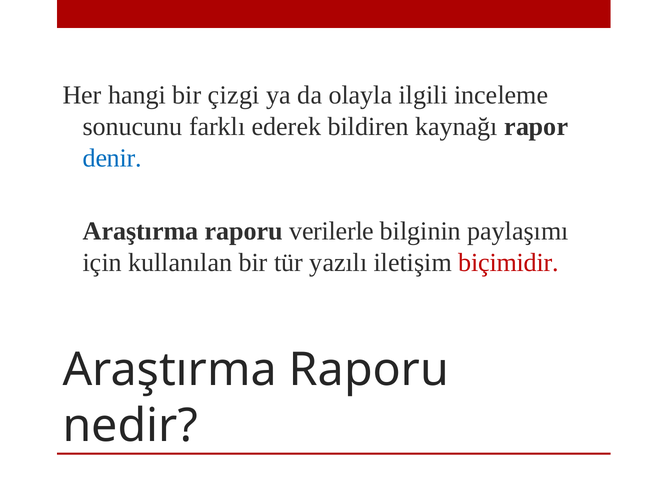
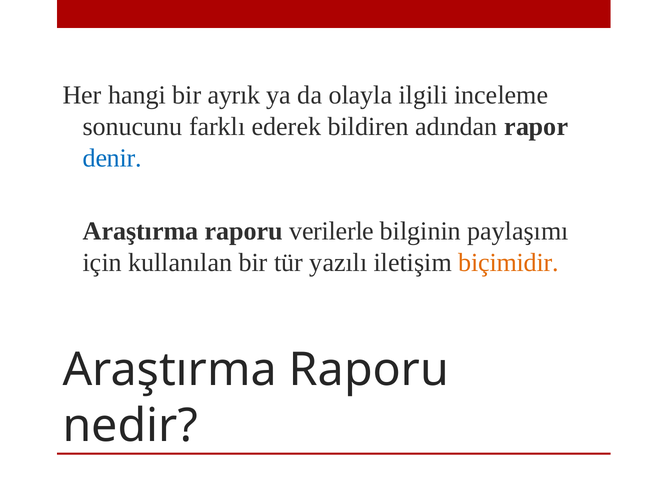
çizgi: çizgi -> ayrık (234, 95)
kaynağı: kaynağı -> adından (456, 127)
biçimidir colour: red -> orange (509, 263)
